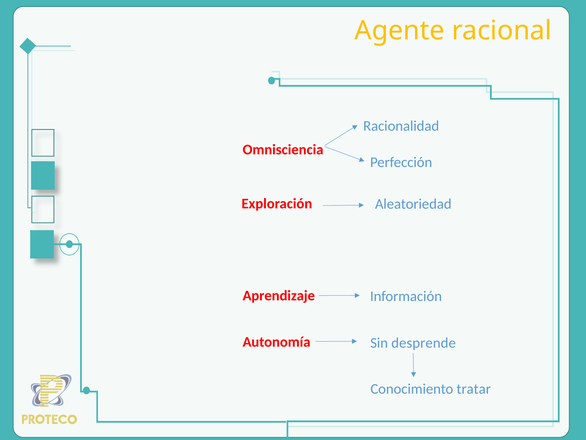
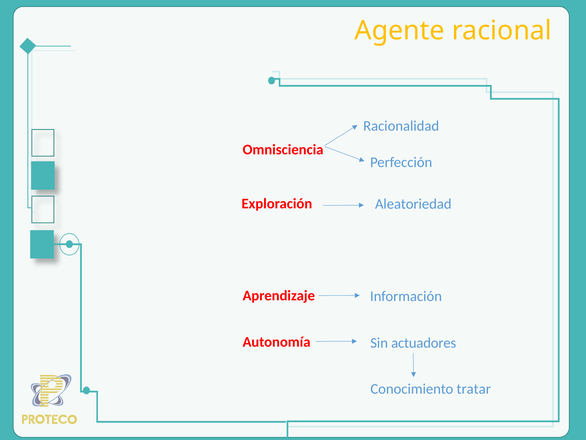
desprende: desprende -> actuadores (424, 343)
